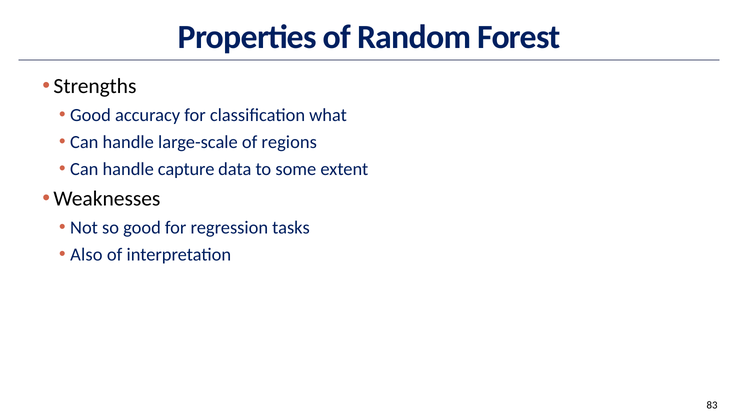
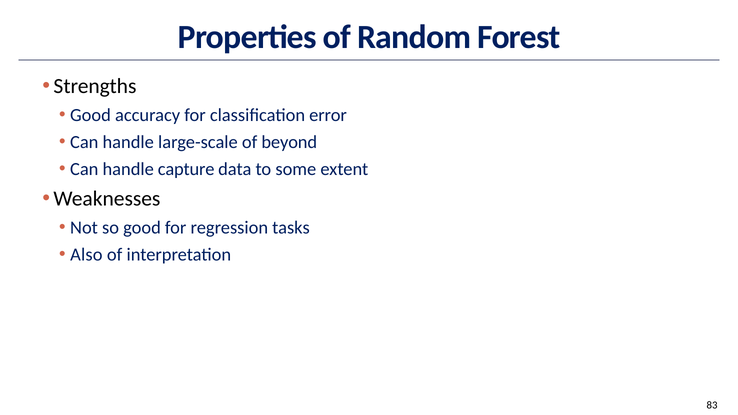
what: what -> error (328, 115)
regions: regions -> beyond (289, 142)
